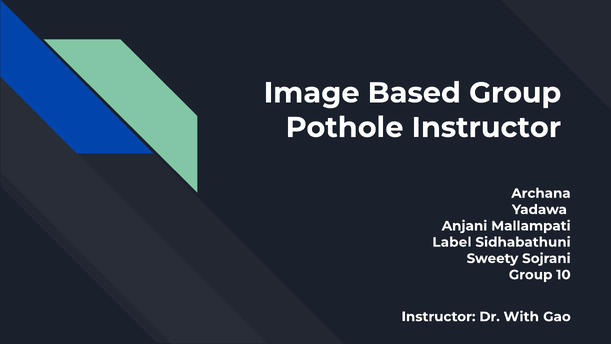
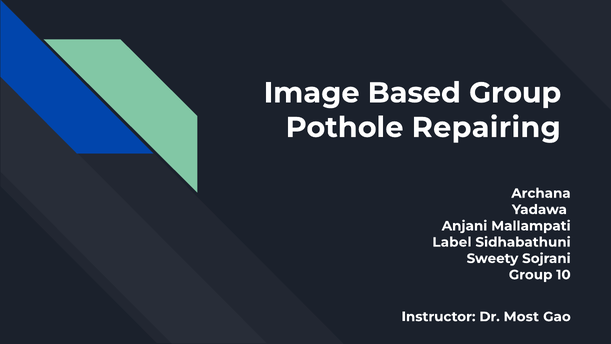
Pothole Instructor: Instructor -> Repairing (486, 127)
With: With -> Most (521, 316)
